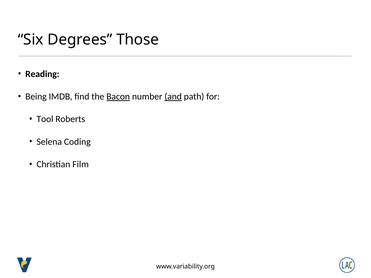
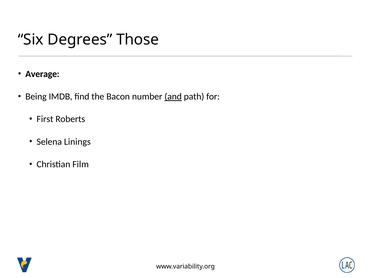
Reading: Reading -> Average (42, 74)
Bacon underline: present -> none (118, 97)
Tool: Tool -> First (45, 119)
Coding: Coding -> Linings (77, 142)
